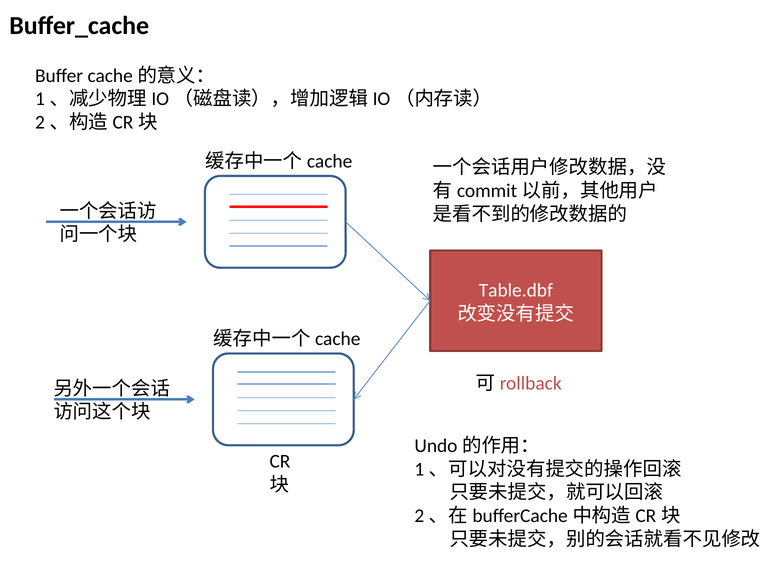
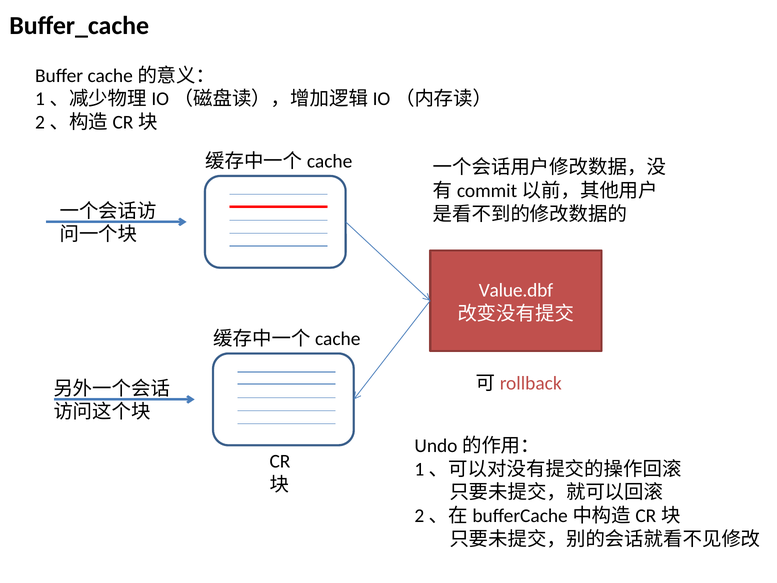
Table.dbf: Table.dbf -> Value.dbf (516, 290)
